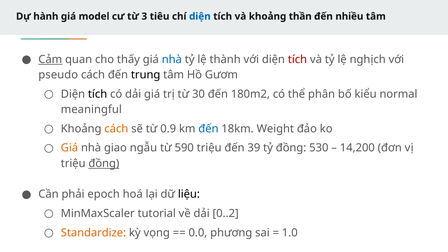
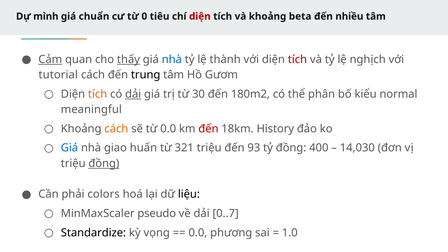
hành: hành -> mình (46, 16)
model: model -> chuẩn (94, 16)
3: 3 -> 0 (144, 16)
diện colour: blue -> red (200, 16)
thần: thần -> beta (300, 16)
thấy underline: none -> present (128, 59)
pseudo: pseudo -> tutorial (58, 75)
tích colour: black -> orange (98, 94)
dải underline: none -> present (133, 94)
từ 0.9: 0.9 -> 0.0 (168, 129)
đến colour: blue -> red (208, 129)
Weight: Weight -> History (275, 129)
Giá colour: orange -> blue (69, 148)
ngẫu: ngẫu -> huấn (143, 148)
590: 590 -> 321 (184, 148)
39: 39 -> 93 (254, 148)
530: 530 -> 400 (319, 148)
14,200: 14,200 -> 14,030 (357, 148)
epoch: epoch -> colors (104, 194)
tutorial: tutorial -> pseudo (157, 213)
0..2: 0..2 -> 0..7 (226, 213)
Standardize colour: orange -> black (93, 233)
